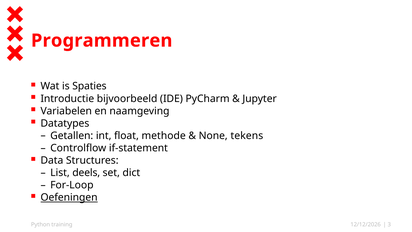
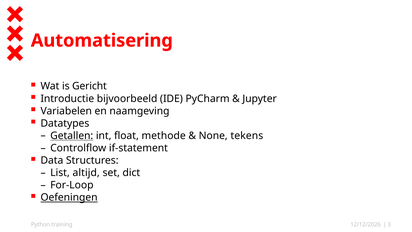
Programmeren: Programmeren -> Automatisering (102, 41)
Spaties: Spaties -> Gericht (89, 86)
Getallen underline: none -> present (72, 136)
deels: deels -> altijd (86, 173)
